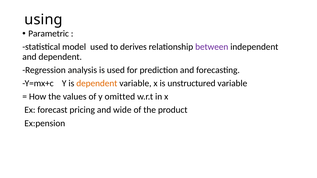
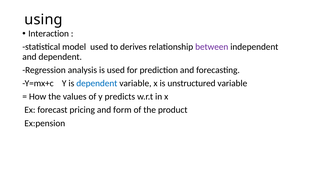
Parametric: Parametric -> Interaction (49, 34)
dependent colour: orange -> blue (97, 84)
omitted: omitted -> predicts (120, 97)
wide: wide -> form (122, 110)
